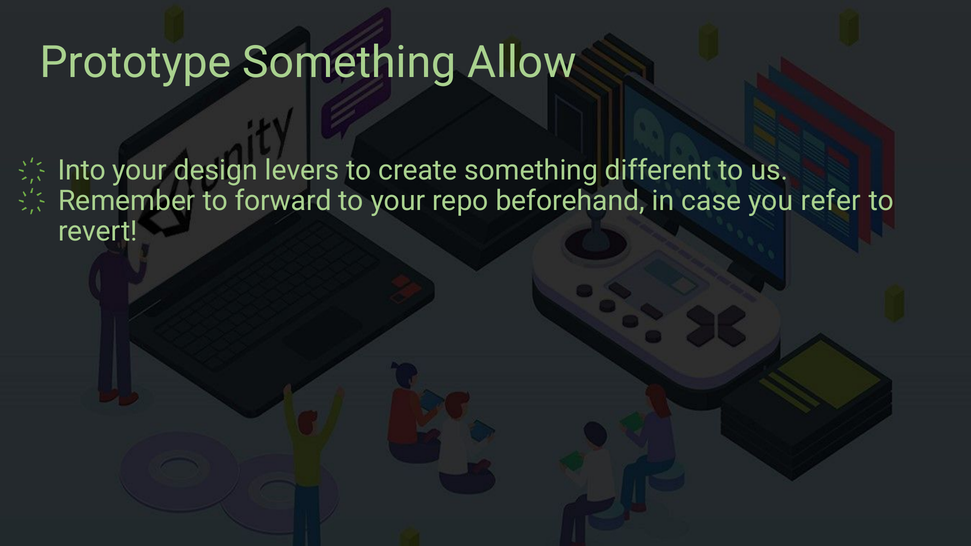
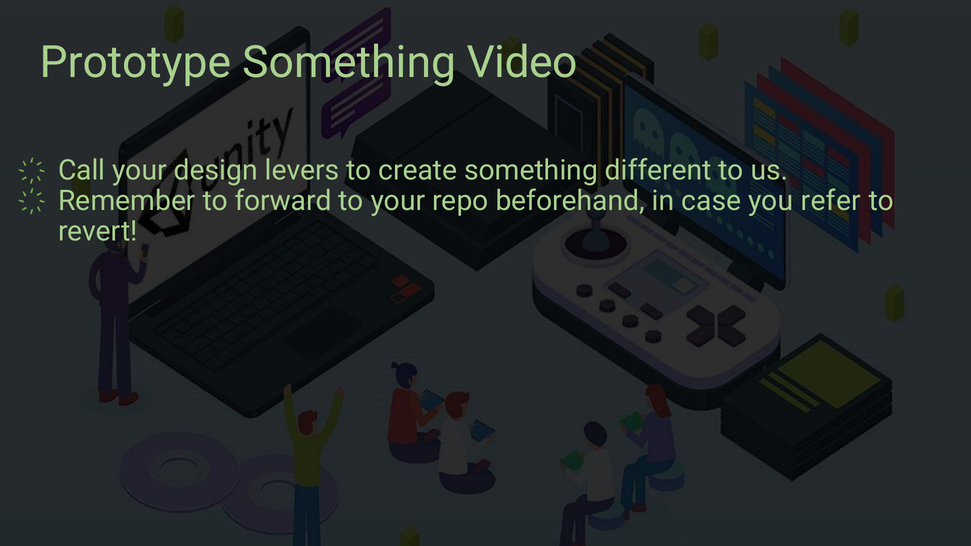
Allow: Allow -> Video (522, 63)
Into: Into -> Call (82, 170)
